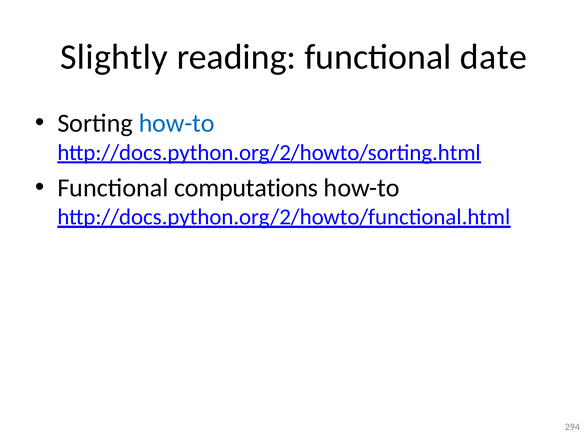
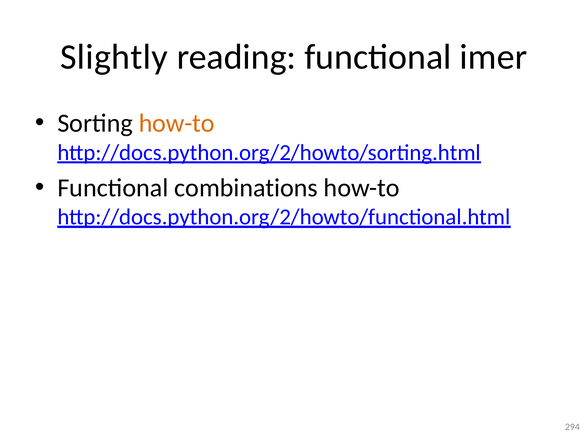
date: date -> imer (493, 57)
how-to colour: blue -> orange (177, 123)
computations: computations -> combinations (246, 188)
